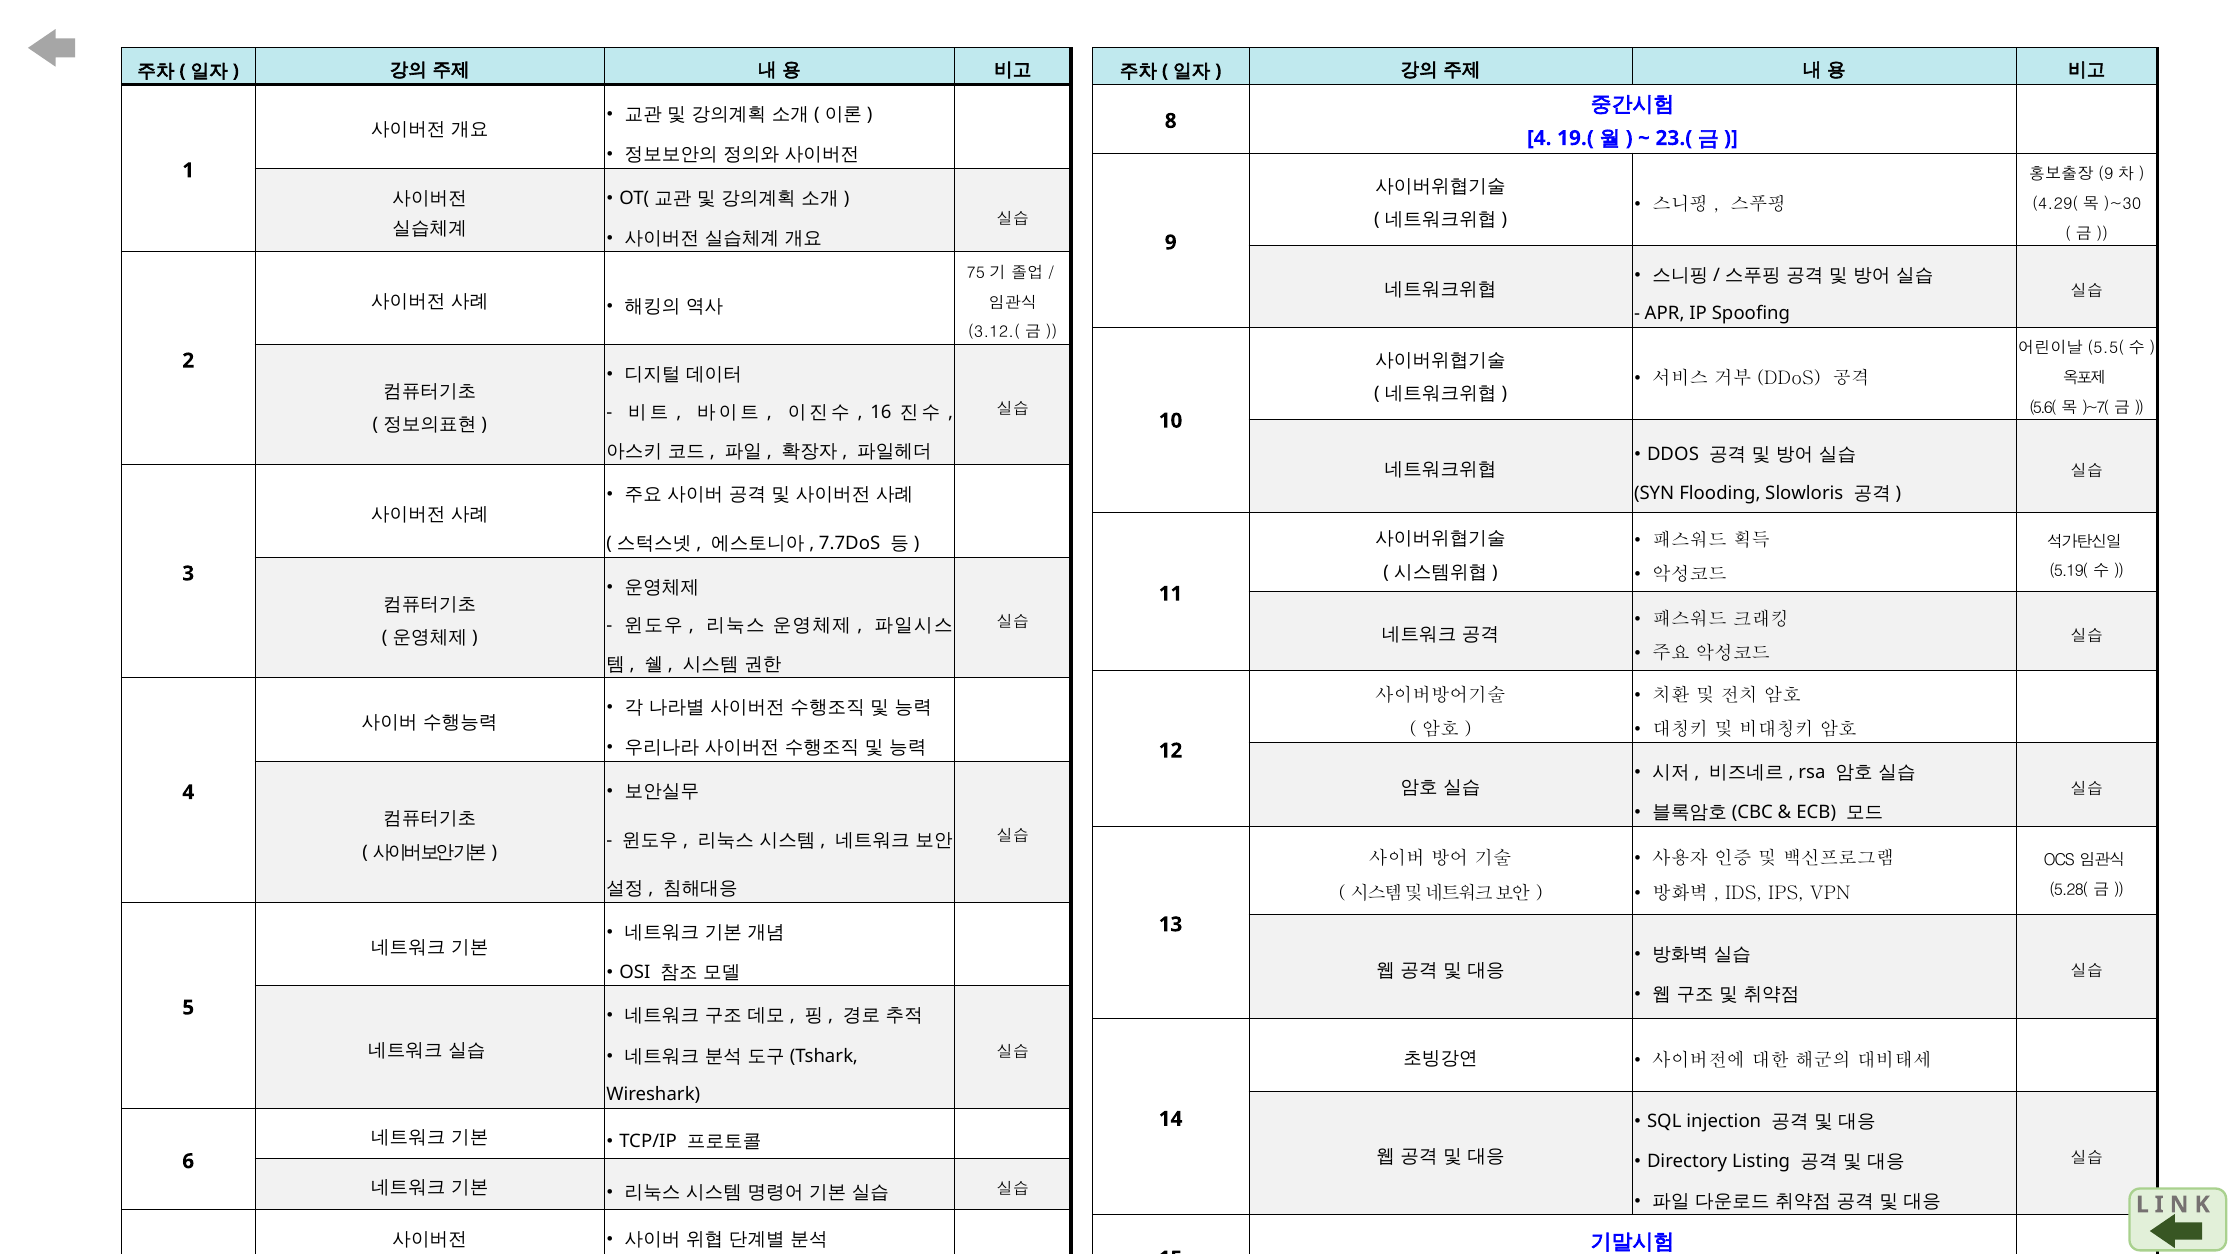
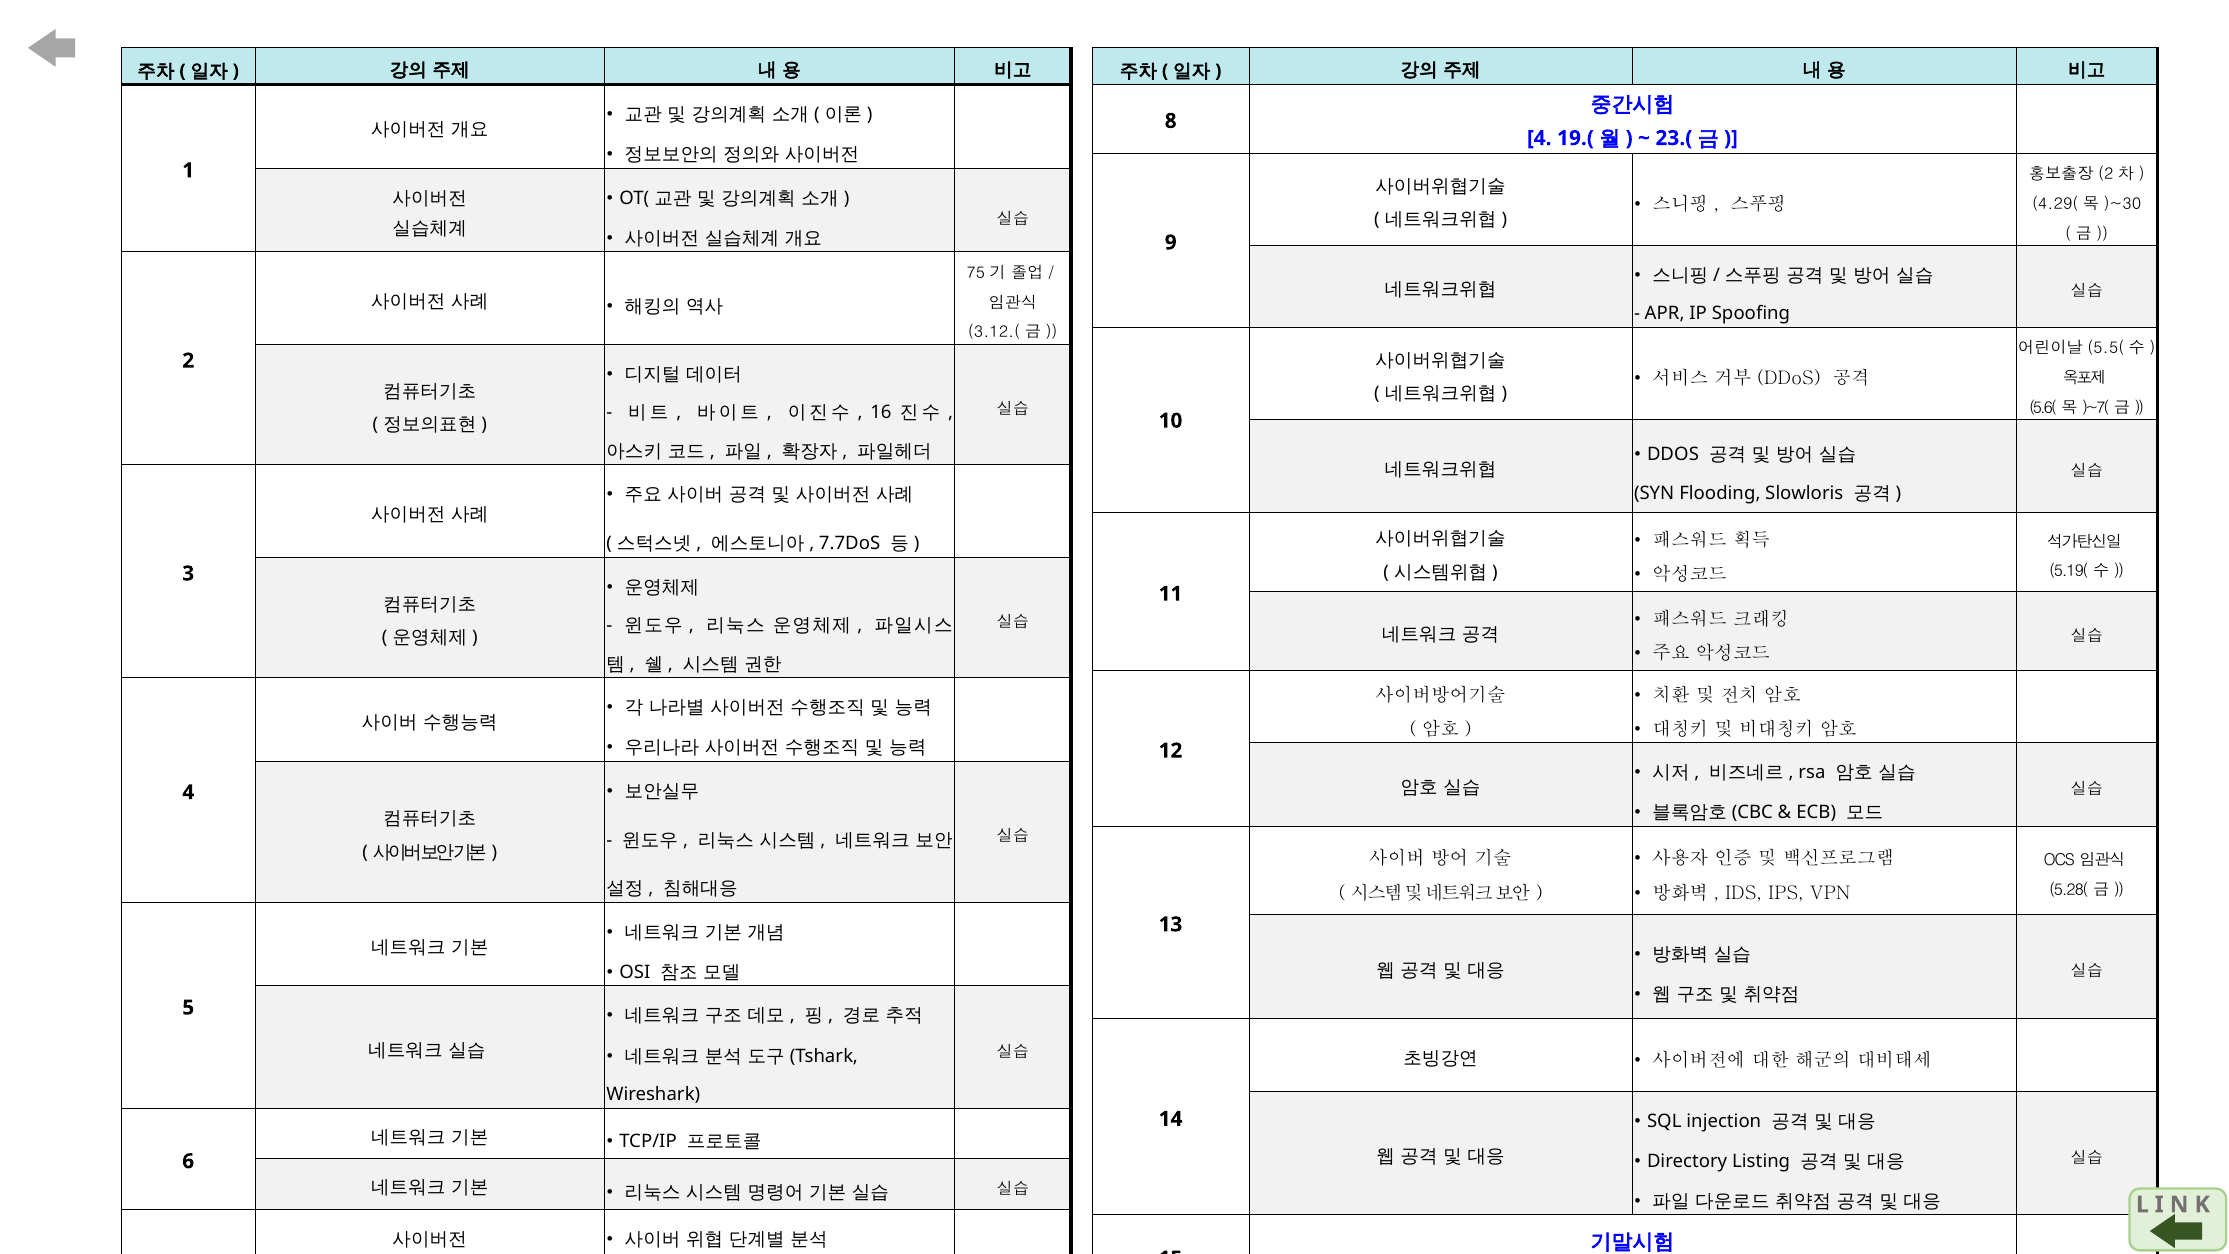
9: 9 -> 2 (2106, 174)
